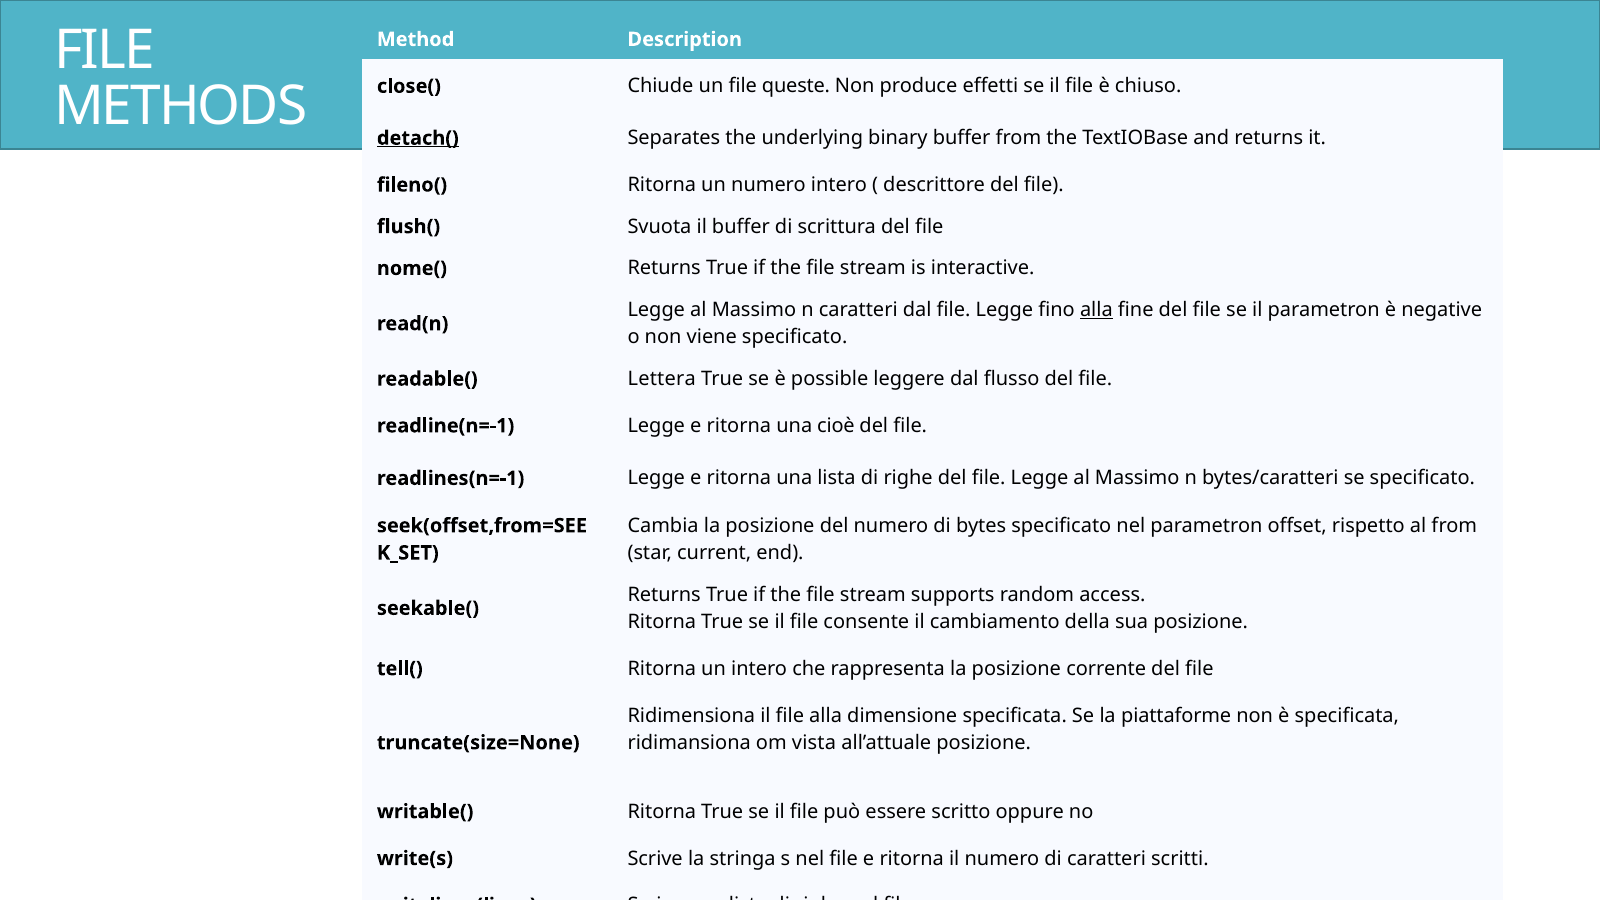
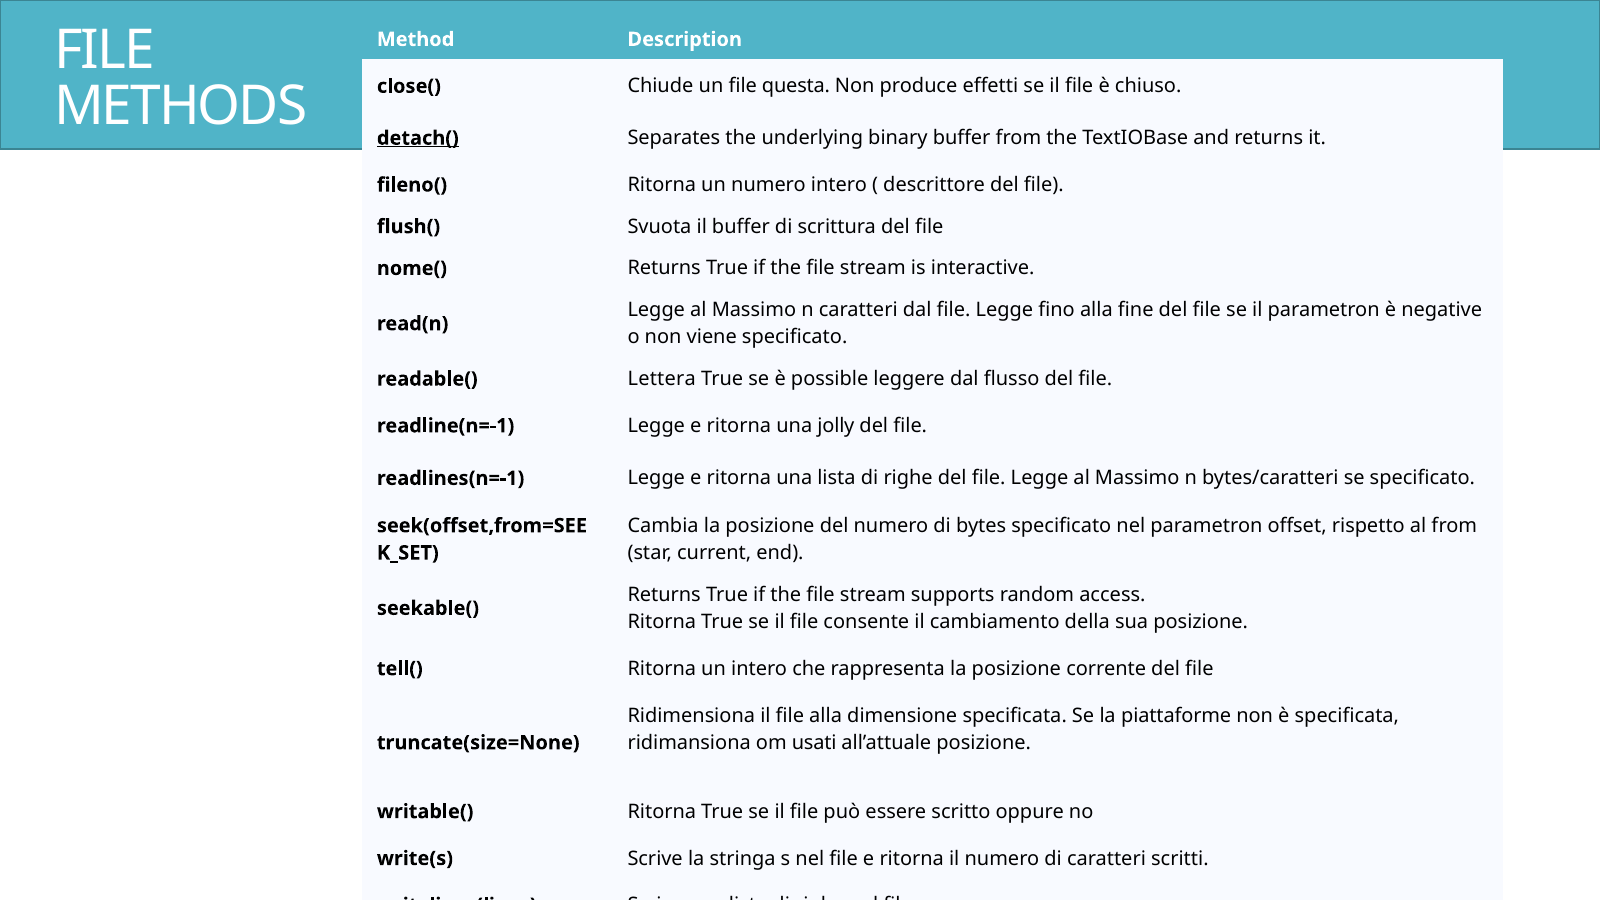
queste: queste -> questa (796, 86)
alla underline: present -> none (1096, 310)
cioè: cioè -> jolly (836, 426)
vista: vista -> usati (814, 743)
